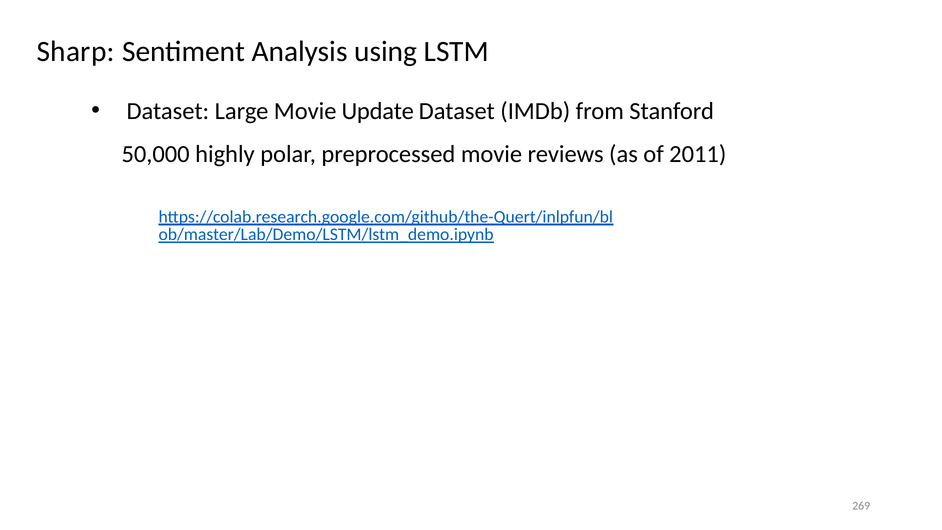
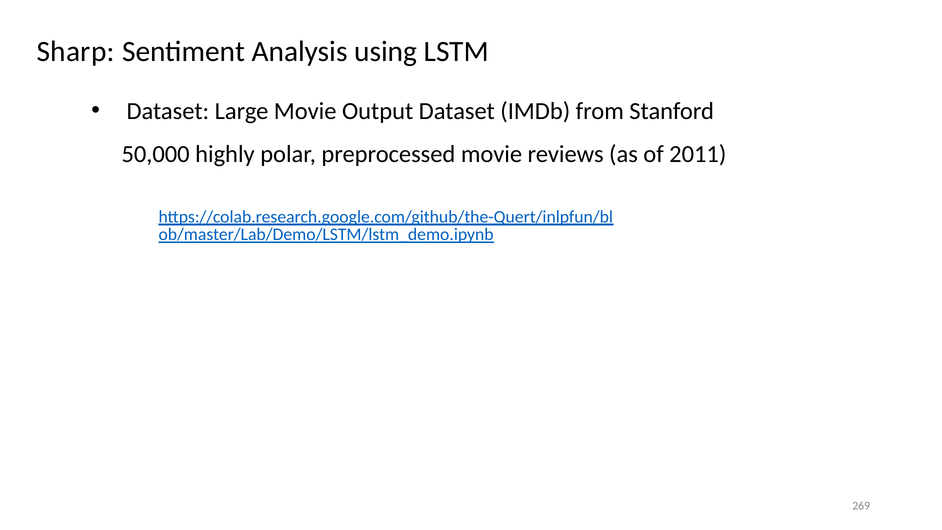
Update: Update -> Output (378, 111)
